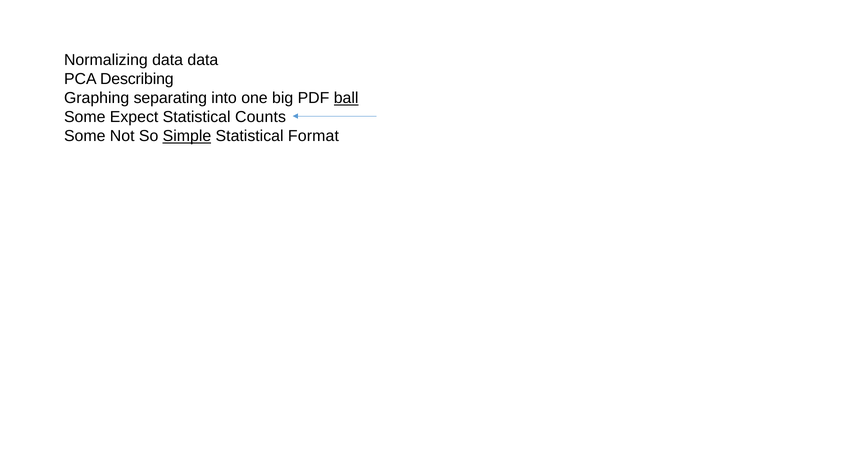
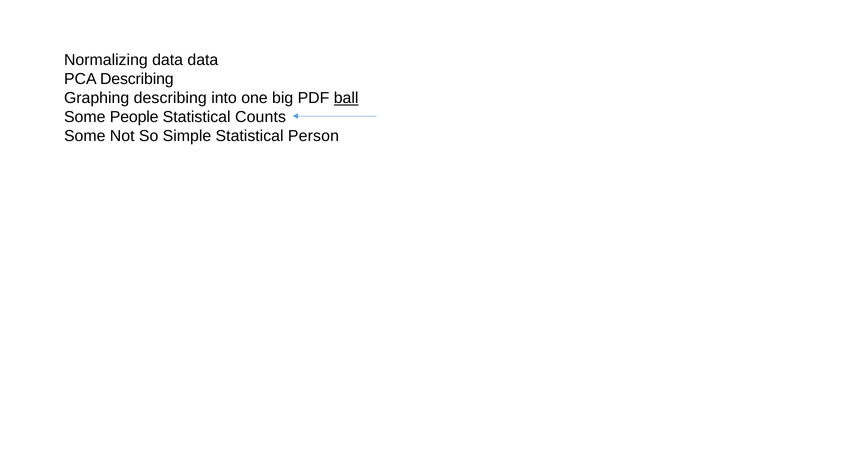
Graphing separating: separating -> describing (170, 98)
Expect: Expect -> People (134, 117)
Simple underline: present -> none (187, 136)
Format: Format -> Person (313, 136)
